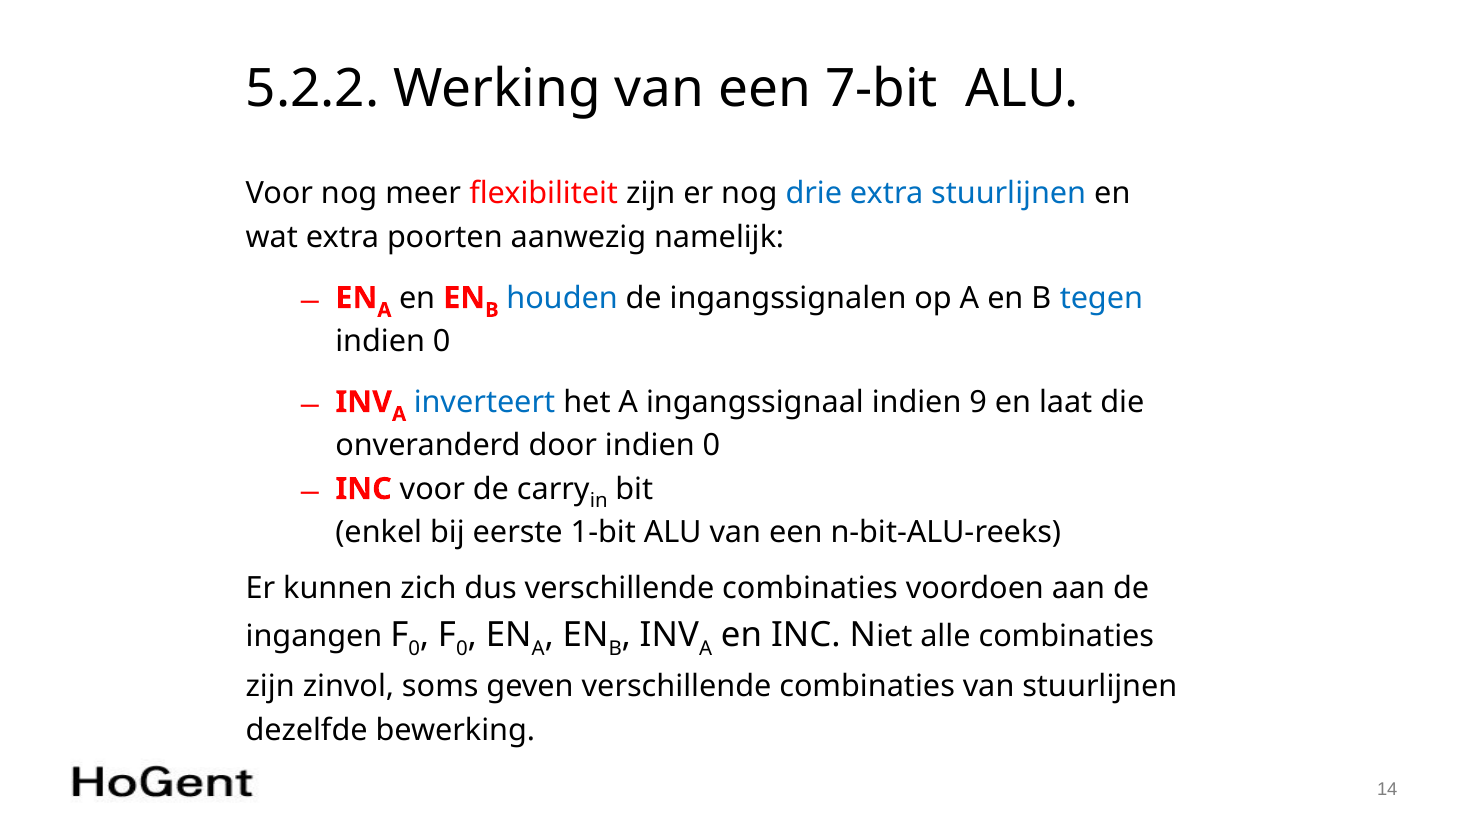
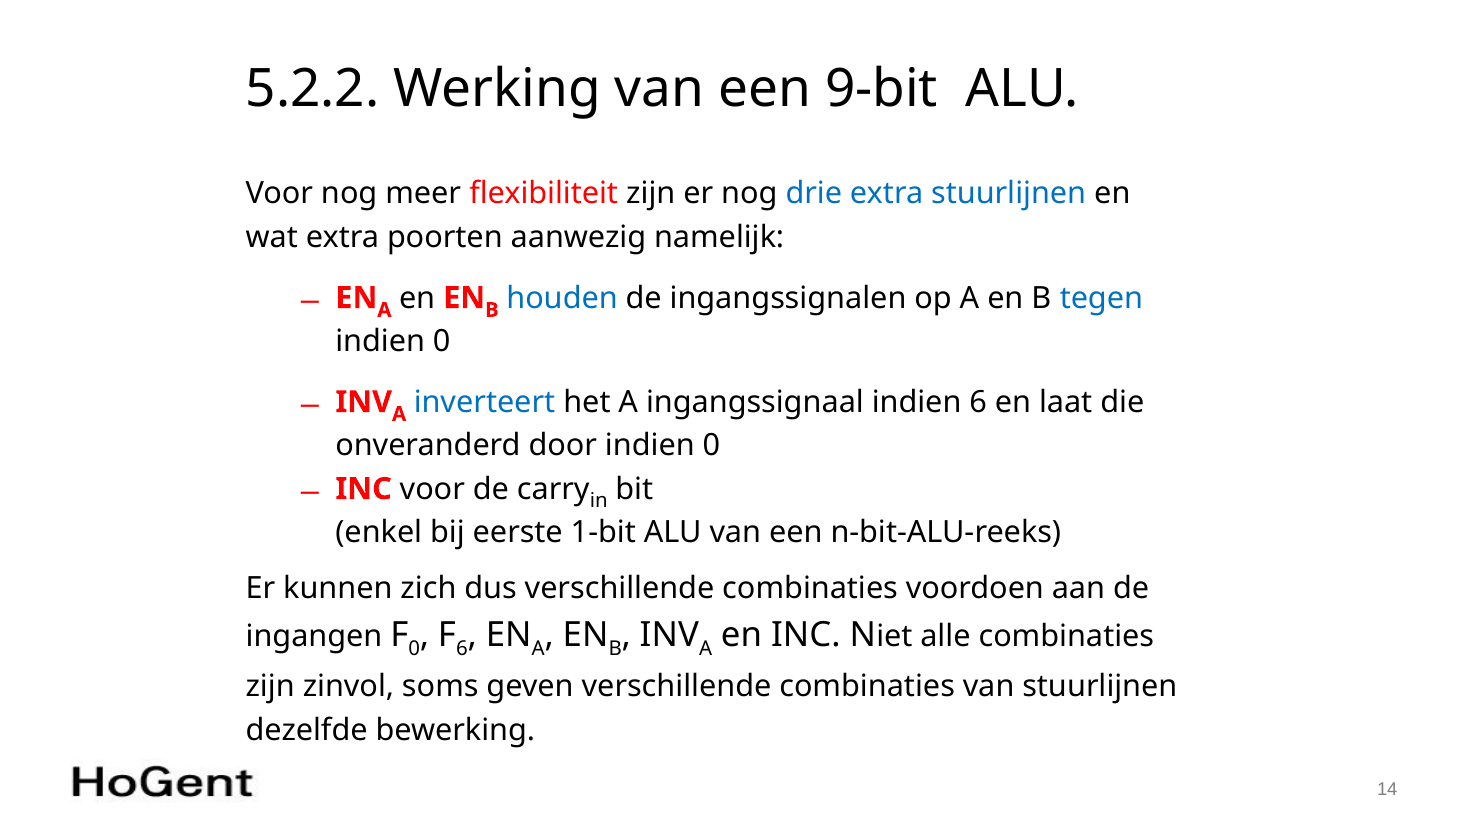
7-bit: 7-bit -> 9-bit (882, 89)
indien 9: 9 -> 6 (978, 402)
0: 0 -> 6 (462, 649)
